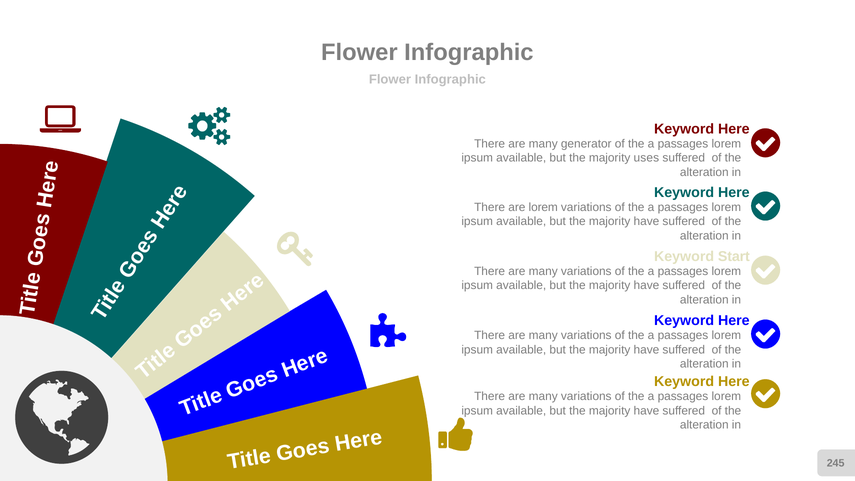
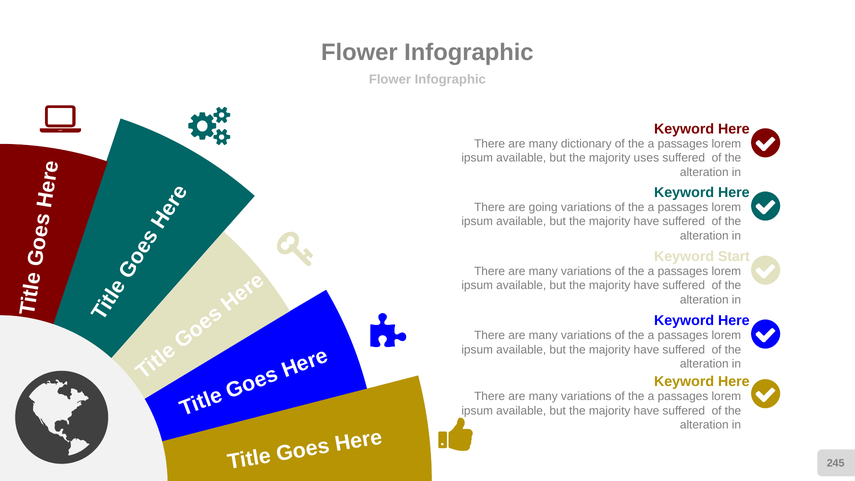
generator: generator -> dictionary (586, 144)
are lorem: lorem -> going (543, 207)
